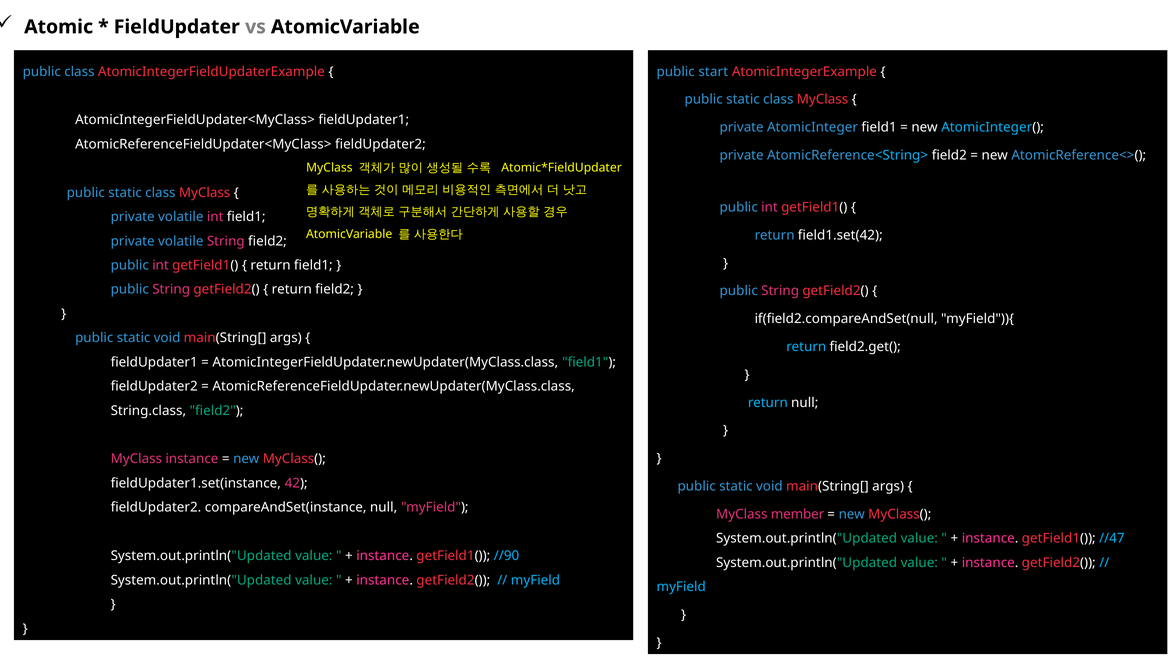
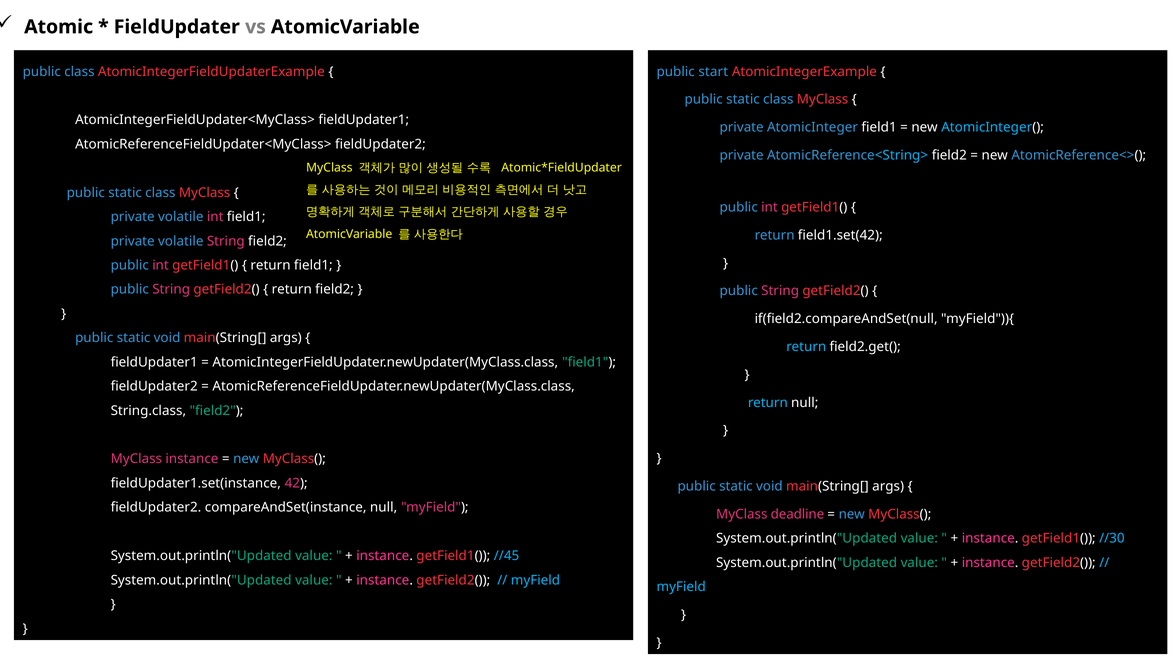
member: member -> deadline (797, 514)
//47: //47 -> //30 (1112, 538)
//90: //90 -> //45 (507, 556)
